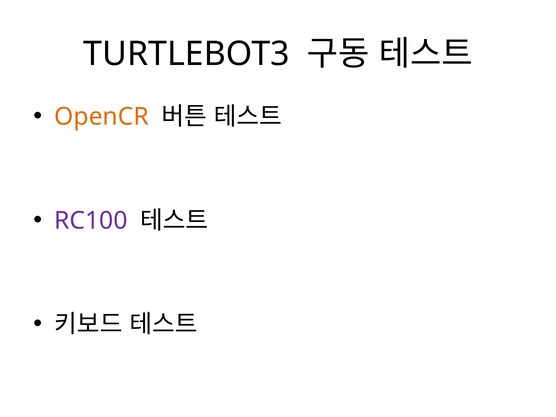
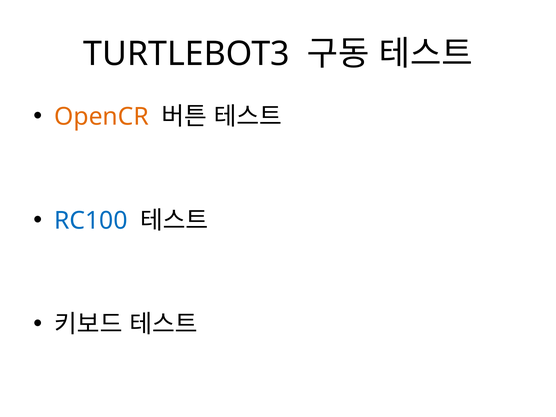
RC100 colour: purple -> blue (91, 221)
